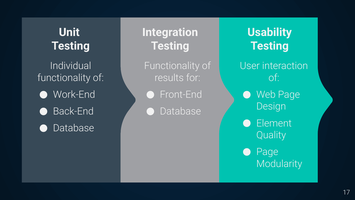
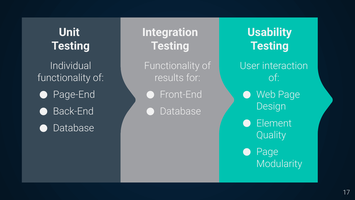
Work-End: Work-End -> Page-End (74, 94)
